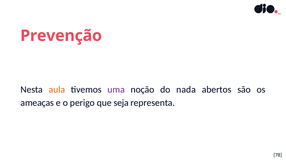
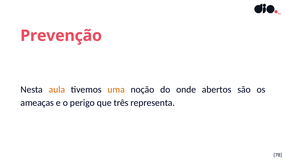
uma colour: purple -> orange (116, 89)
nada: nada -> onde (186, 89)
seja: seja -> três (121, 103)
